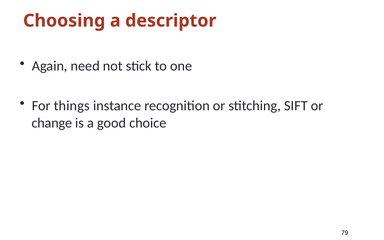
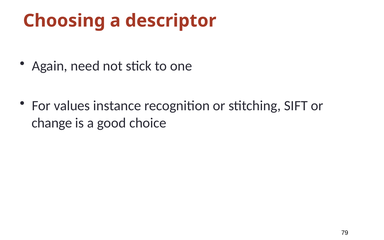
things: things -> values (72, 106)
